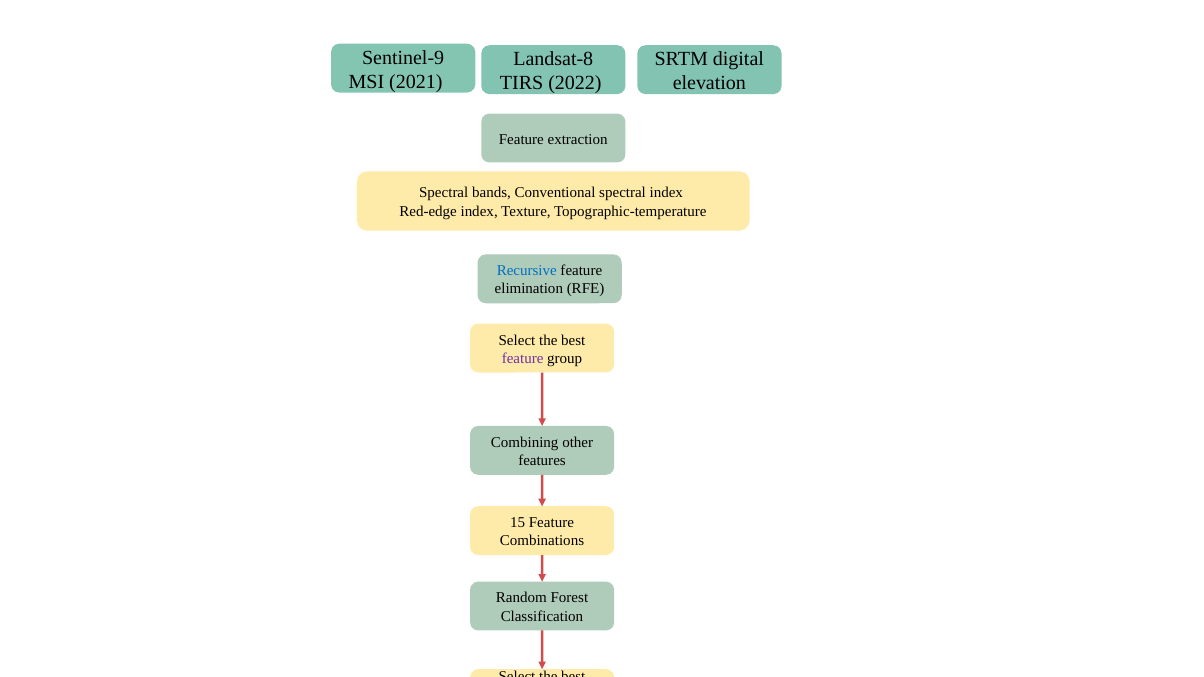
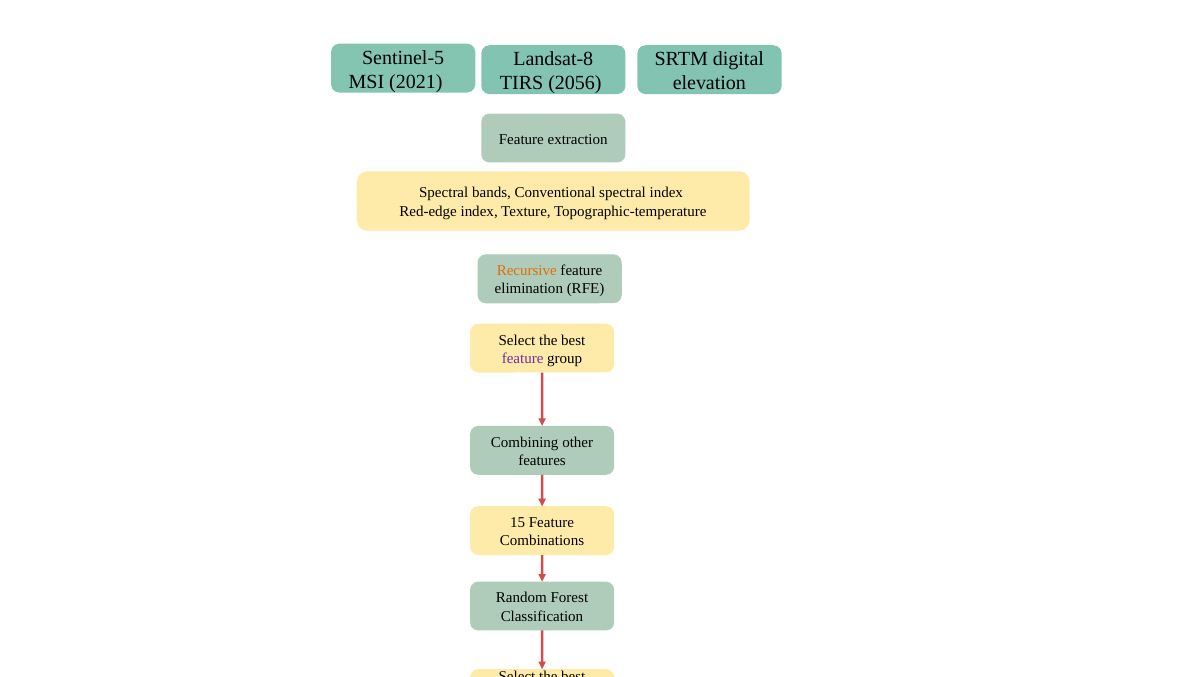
Sentinel-9: Sentinel-9 -> Sentinel-5 (403, 57)
2022: 2022 -> 2056 (575, 83)
Recursive colour: blue -> orange (527, 271)
